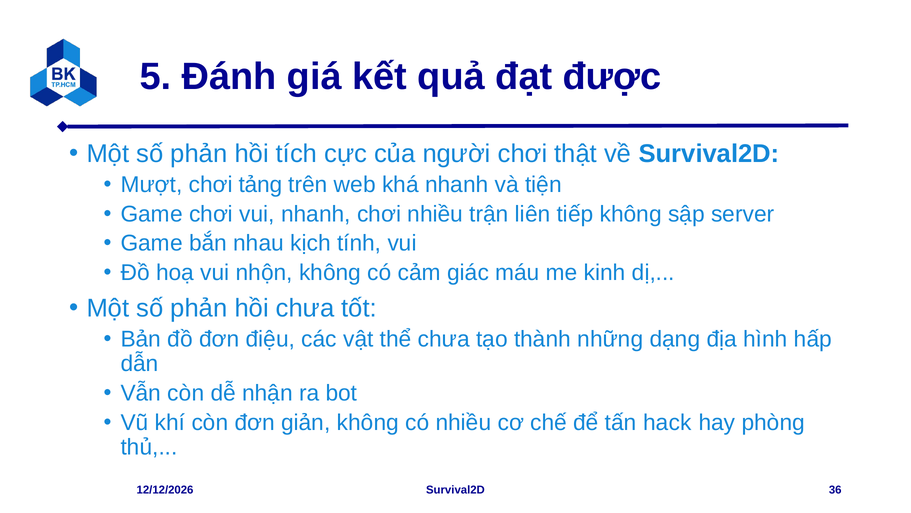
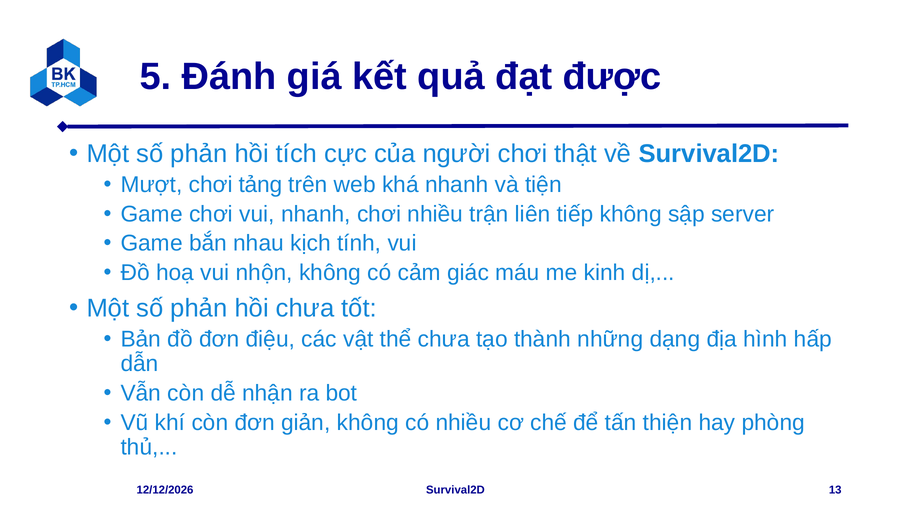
hack: hack -> thiện (668, 422)
36: 36 -> 13 (835, 489)
